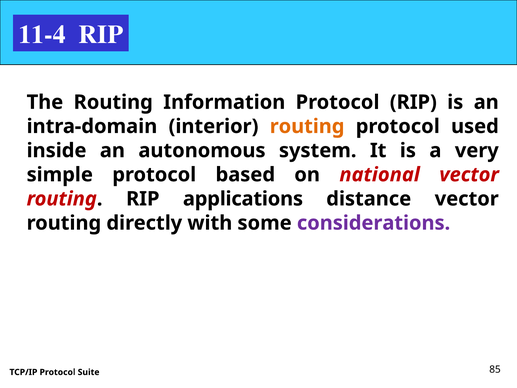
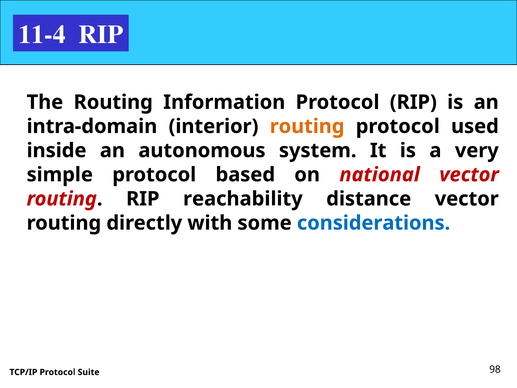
applications: applications -> reachability (243, 199)
considerations colour: purple -> blue (374, 223)
85: 85 -> 98 (495, 369)
